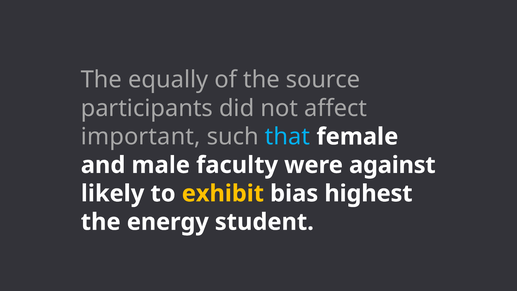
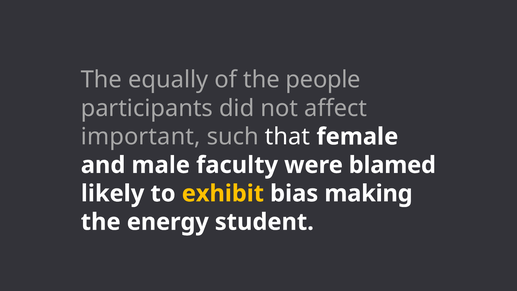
source: source -> people (323, 80)
that colour: light blue -> white (288, 137)
against: against -> blamed (392, 165)
highest: highest -> making (368, 193)
